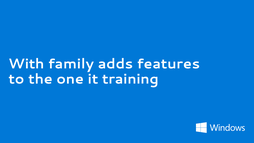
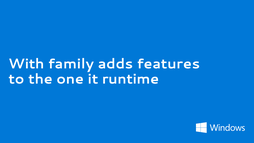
training: training -> runtime (130, 79)
